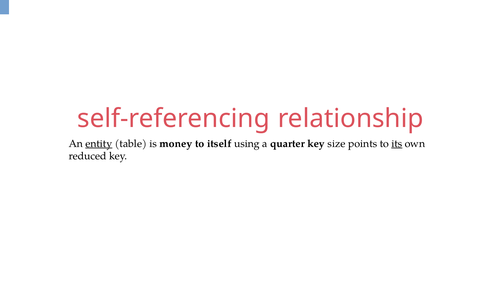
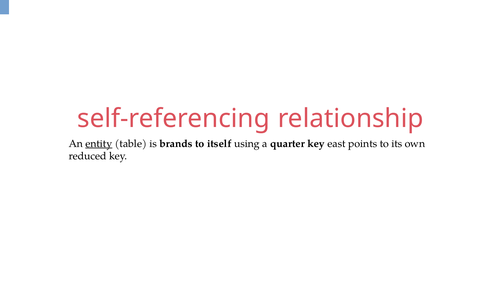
money: money -> brands (176, 143)
size: size -> east (336, 143)
its underline: present -> none (397, 143)
